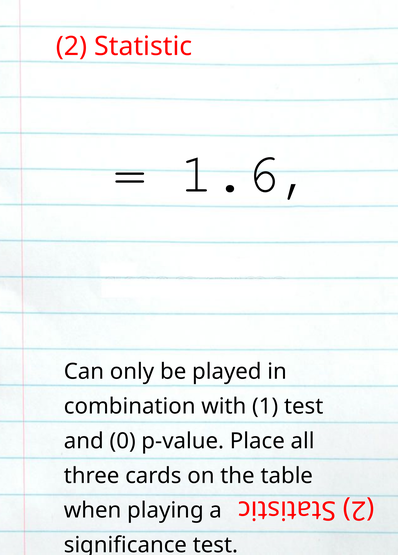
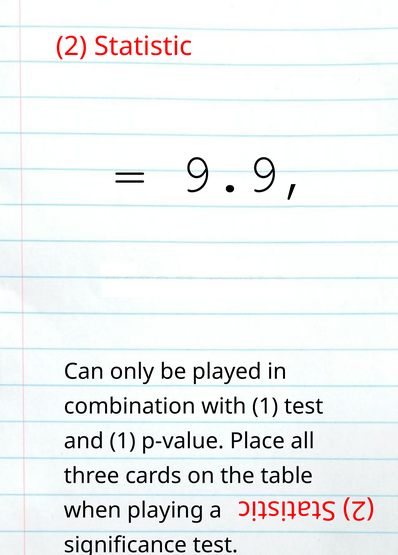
1.6: 1.6 -> 9.9 (247, 174)
and 0: 0 -> 1 (123, 442)
